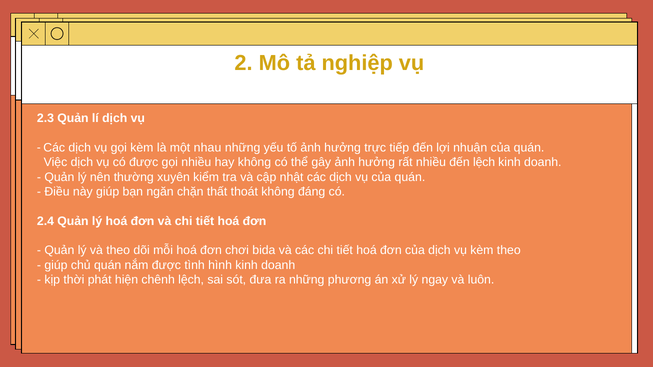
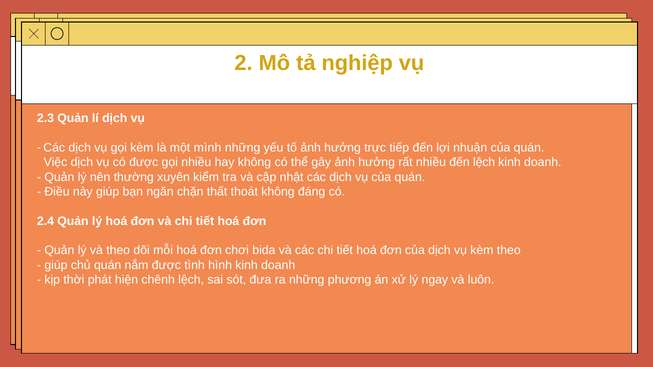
nhau: nhau -> mình (208, 148)
